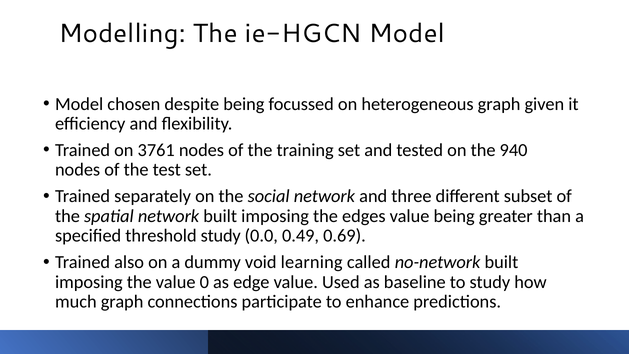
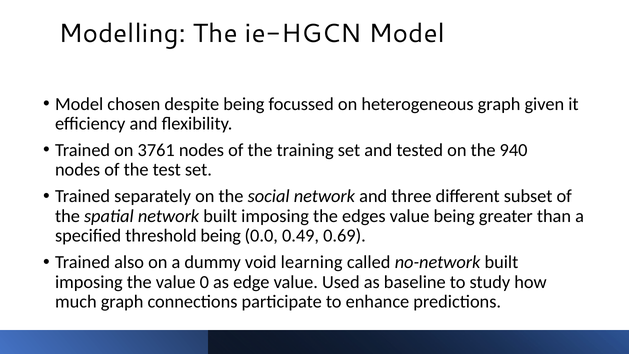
threshold study: study -> being (221, 236)
